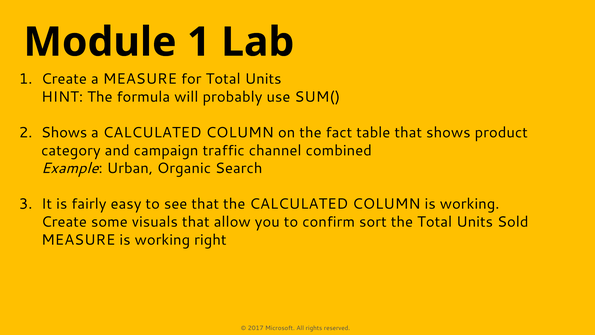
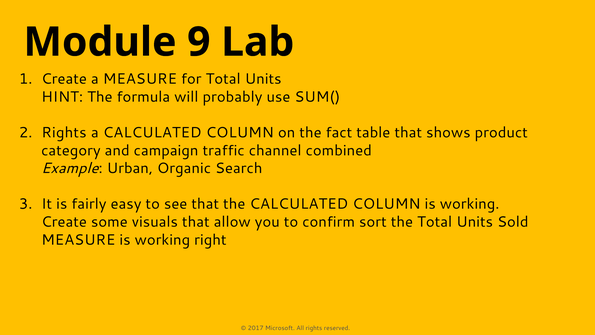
Module 1: 1 -> 9 (199, 42)
2 Shows: Shows -> Rights (64, 132)
